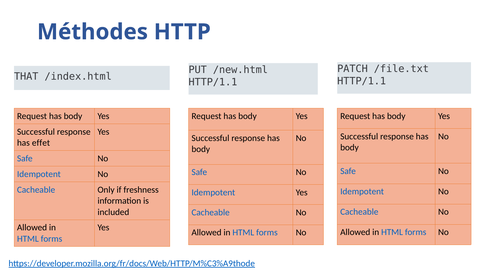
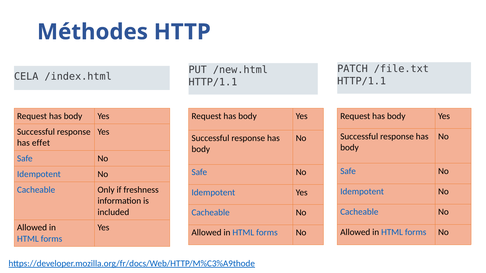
THAT: THAT -> CELA (26, 77)
